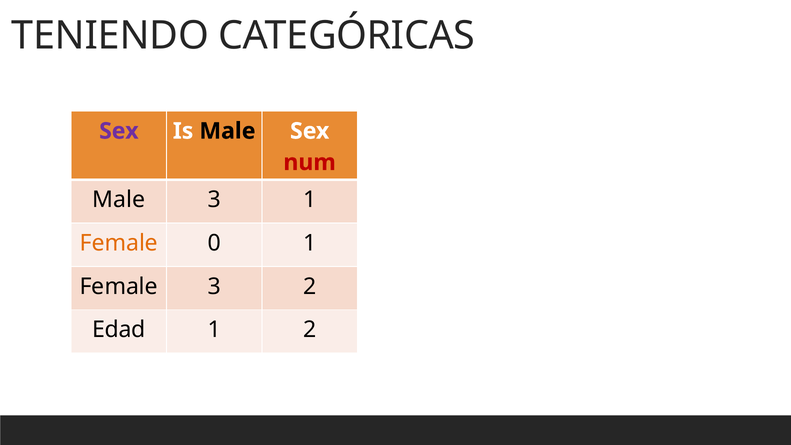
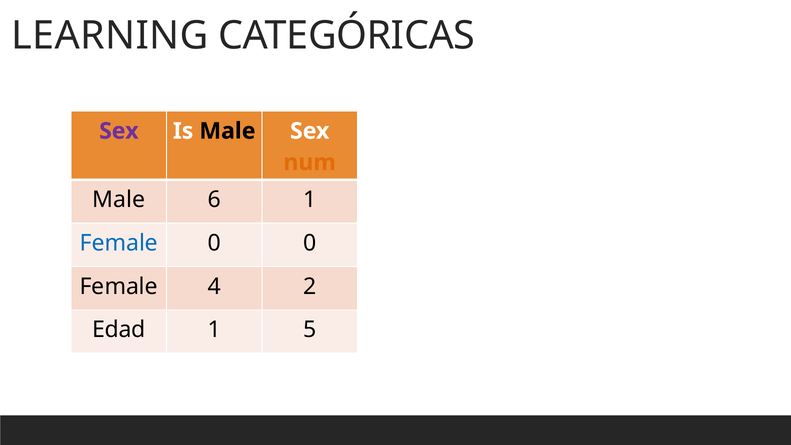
TENIENDO: TENIENDO -> LEARNING (110, 36)
num colour: red -> orange (310, 162)
Male 3: 3 -> 6 (214, 200)
Female colour: orange -> blue (119, 243)
0 1: 1 -> 0 (310, 243)
Female 3: 3 -> 4 (214, 286)
1 2: 2 -> 5 (310, 330)
